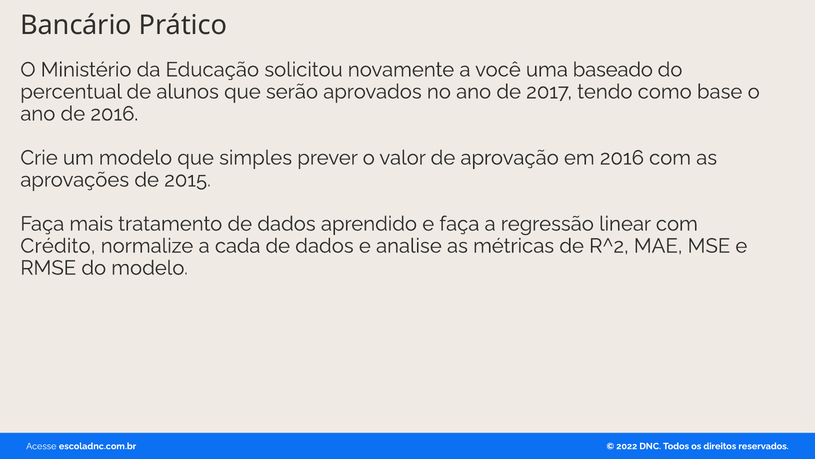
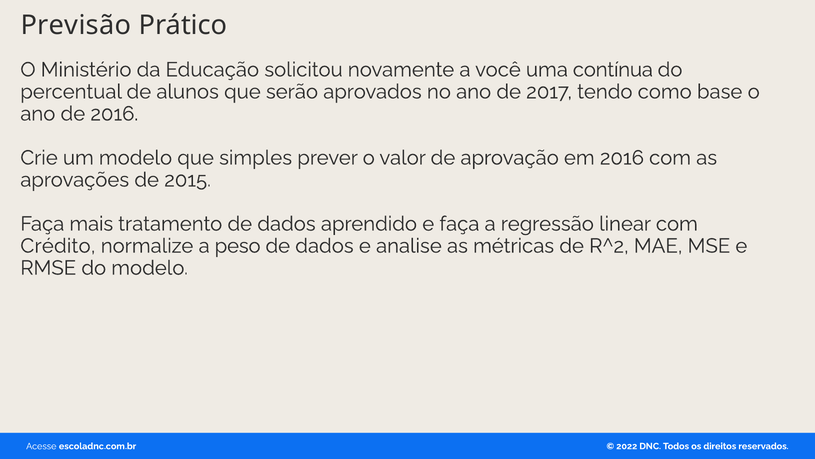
Bancário: Bancário -> Previsão (76, 25)
baseado: baseado -> contínua (613, 70)
cada: cada -> peso (238, 246)
